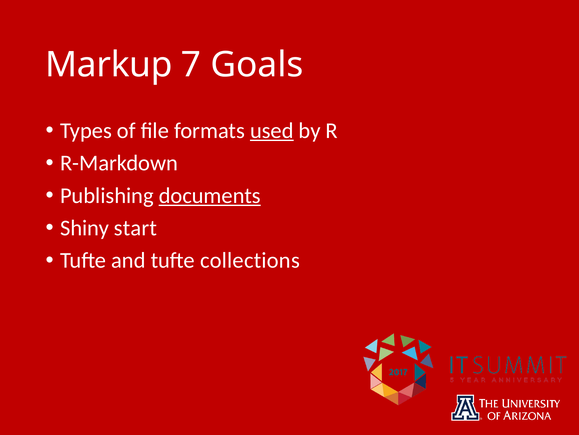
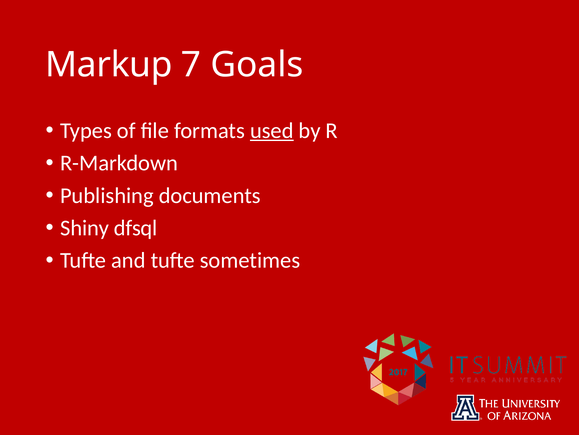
documents underline: present -> none (210, 195)
start: start -> dfsql (136, 228)
collections: collections -> sometimes (250, 260)
